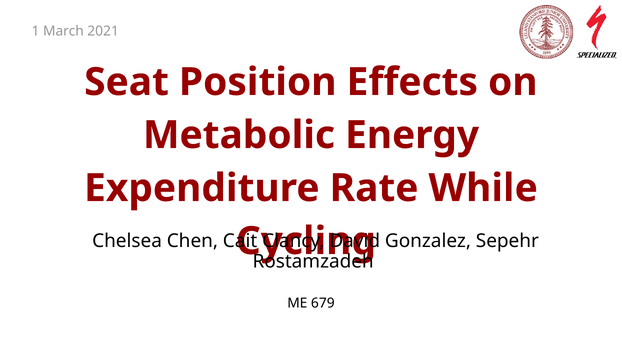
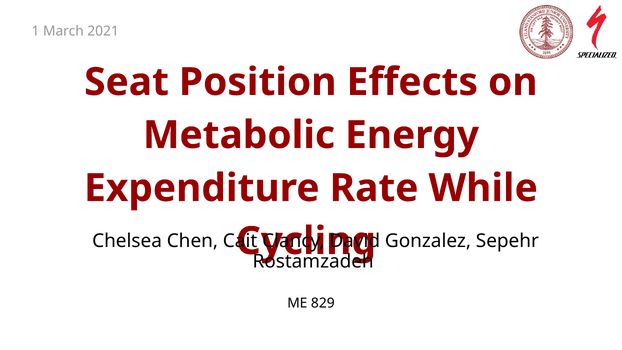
679: 679 -> 829 (323, 303)
